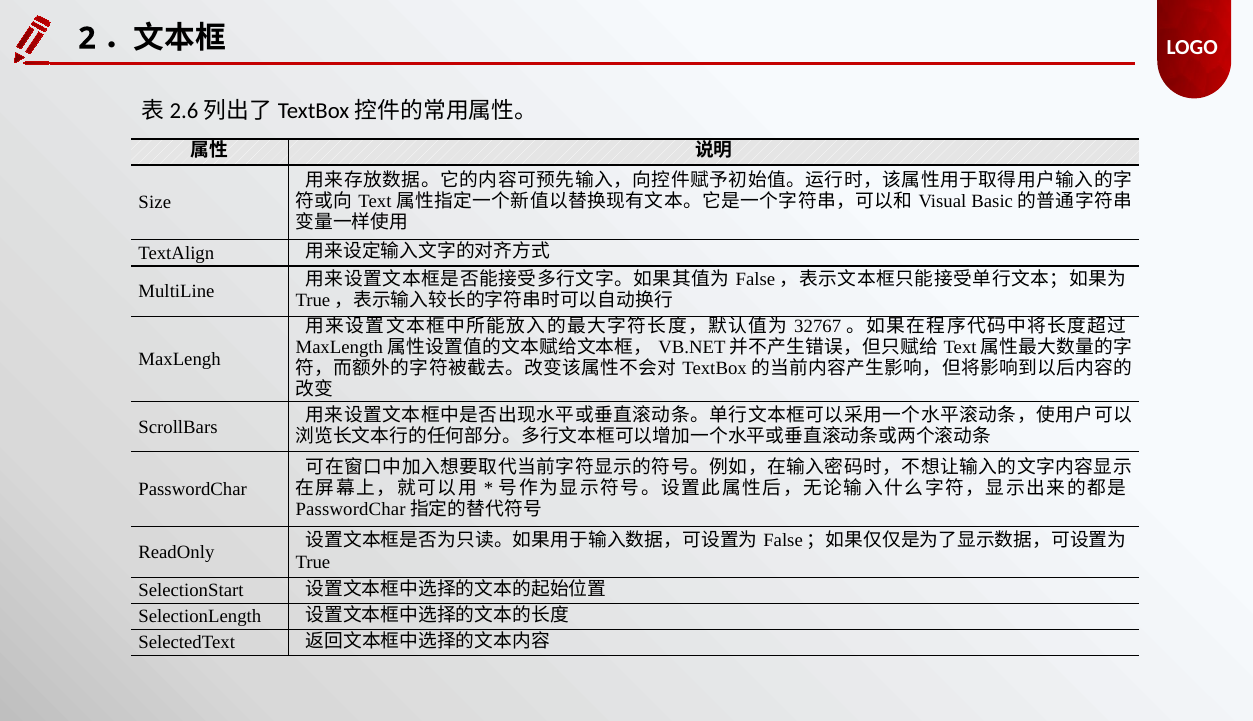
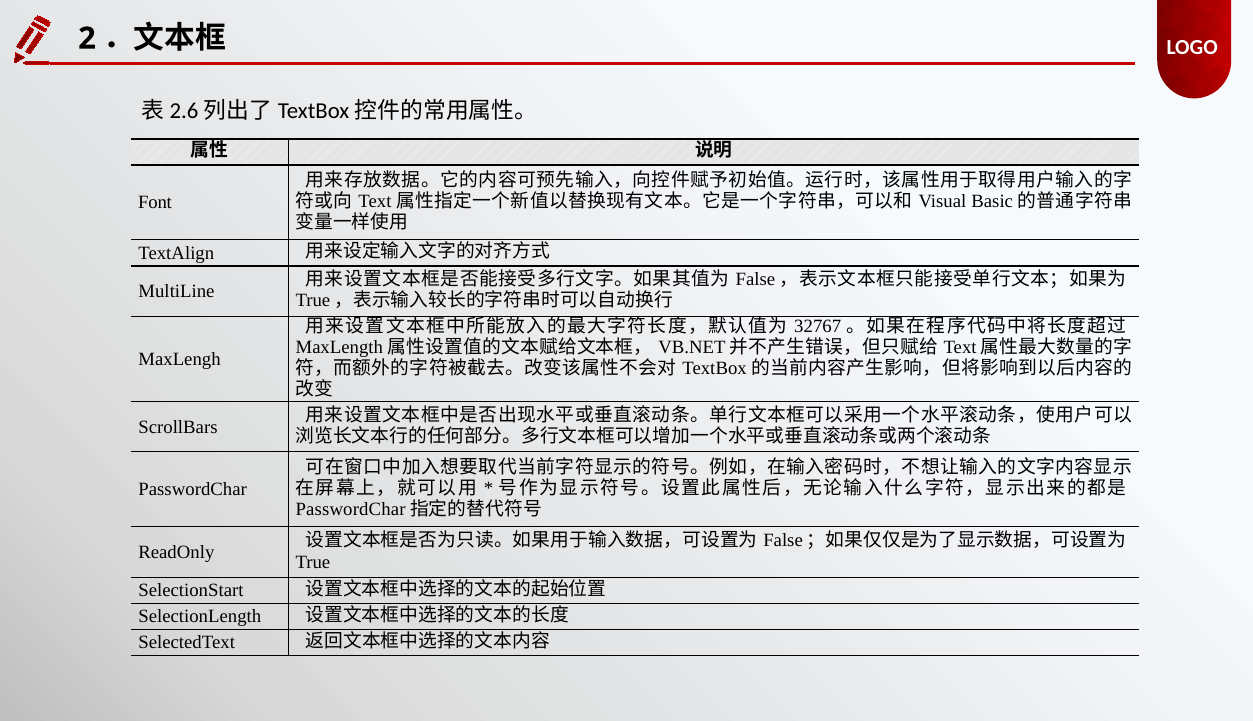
Size: Size -> Font (155, 203)
